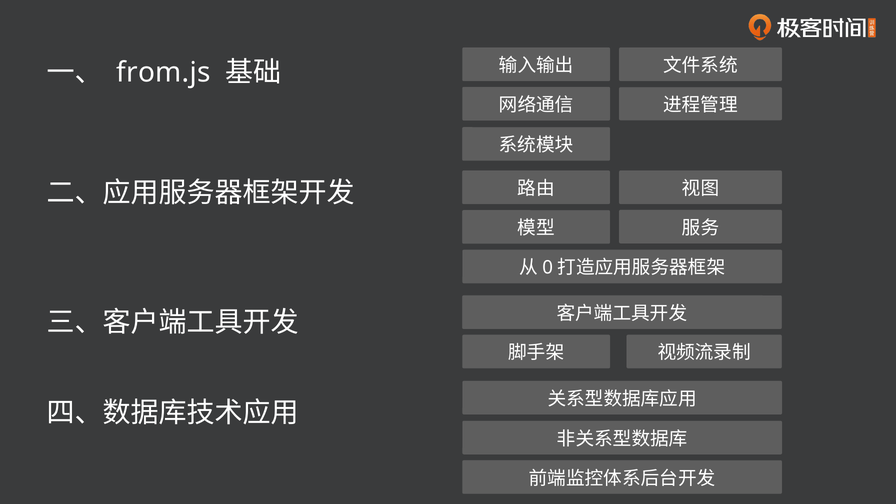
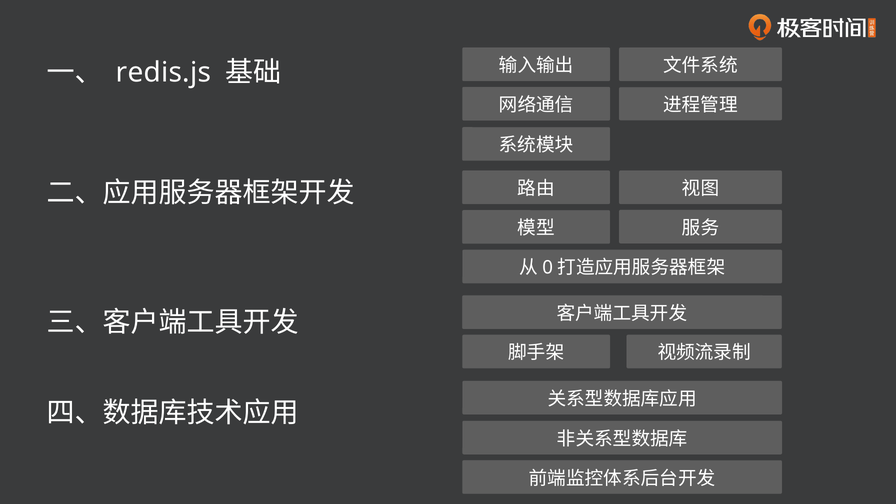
from.js: from.js -> redis.js (163, 72)
